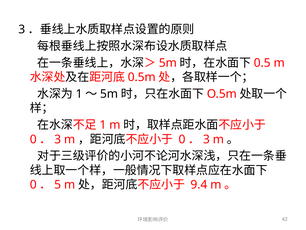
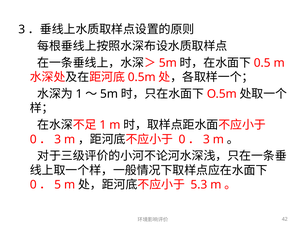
9.4: 9.4 -> 5.3 (199, 184)
